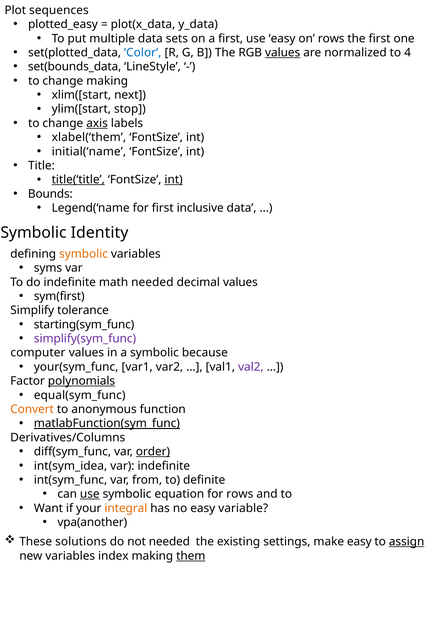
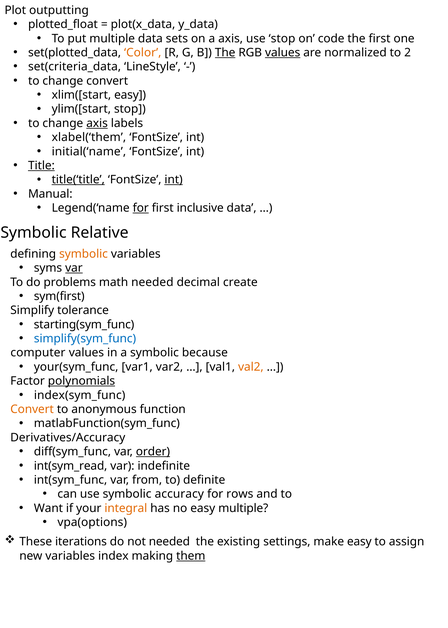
sequences: sequences -> outputting (59, 10)
plotted_easy: plotted_easy -> plotted_float (63, 24)
a first: first -> axis (231, 38)
use easy: easy -> stop (282, 38)
on rows: rows -> code (331, 38)
Color colour: blue -> orange (143, 53)
The underline: none -> present (225, 53)
4: 4 -> 2 (408, 53)
set(bounds_data: set(bounds_data -> set(criteria_data (75, 67)
change making: making -> convert (107, 81)
xlim([start next: next -> easy (130, 95)
Title underline: none -> present (41, 166)
Bounds: Bounds -> Manual (50, 194)
for underline: none -> present (141, 208)
Identity: Identity -> Relative (100, 233)
var underline: none -> present (74, 268)
do indefinite: indefinite -> problems (70, 282)
decimal values: values -> create (240, 282)
simplify(sym_func colour: purple -> blue (85, 339)
val2 colour: purple -> orange (251, 367)
equal(sym_func: equal(sym_func -> index(sym_func (80, 396)
matlabFunction(sym_func underline: present -> none (107, 424)
Derivatives/Columns: Derivatives/Columns -> Derivatives/Accuracy (68, 438)
int(sym_idea: int(sym_idea -> int(sym_read (71, 466)
use underline: present -> none (90, 495)
equation: equation -> accuracy (179, 495)
easy variable: variable -> multiple (243, 509)
vpa(another: vpa(another -> vpa(options (92, 523)
solutions: solutions -> iterations (81, 542)
assign underline: present -> none (407, 542)
